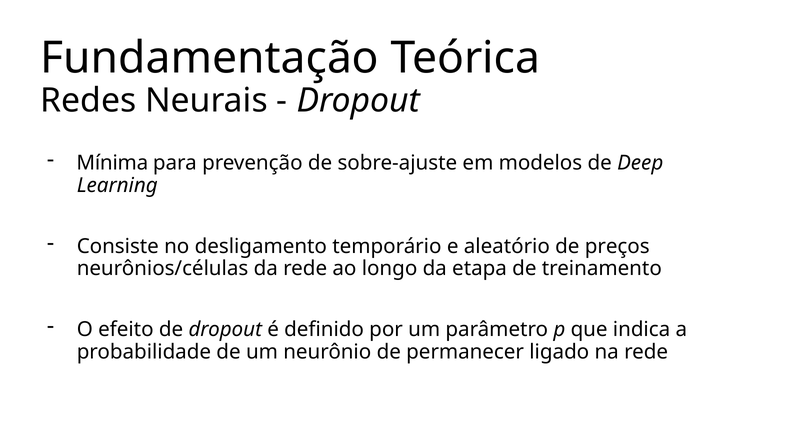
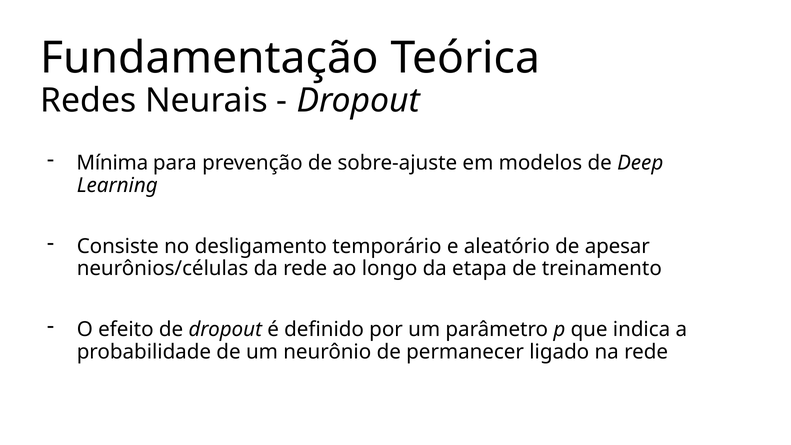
preços: preços -> apesar (617, 246)
